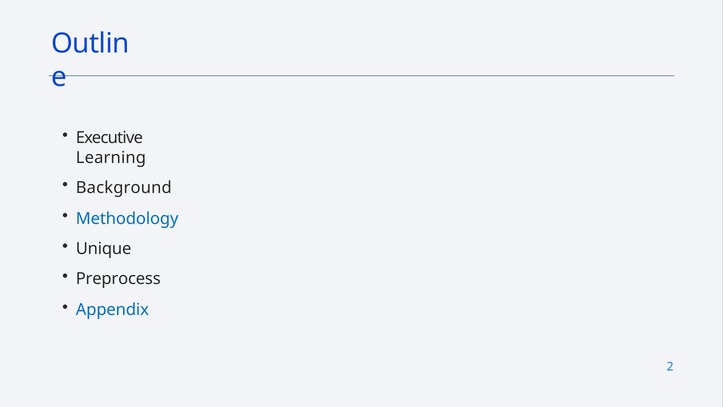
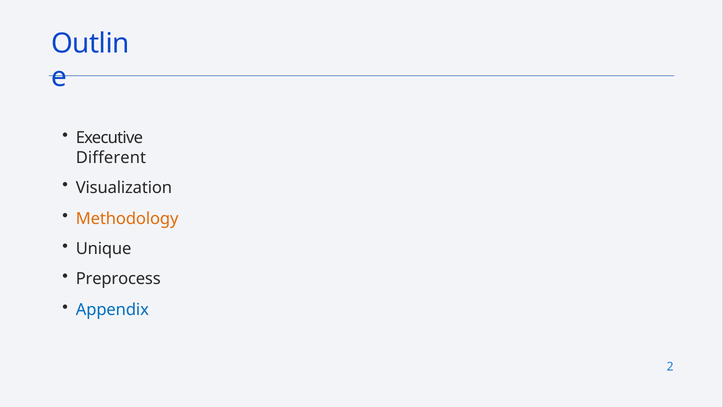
Learning: Learning -> Different (111, 158)
Background: Background -> Visualization (124, 188)
Methodology colour: blue -> orange (127, 218)
